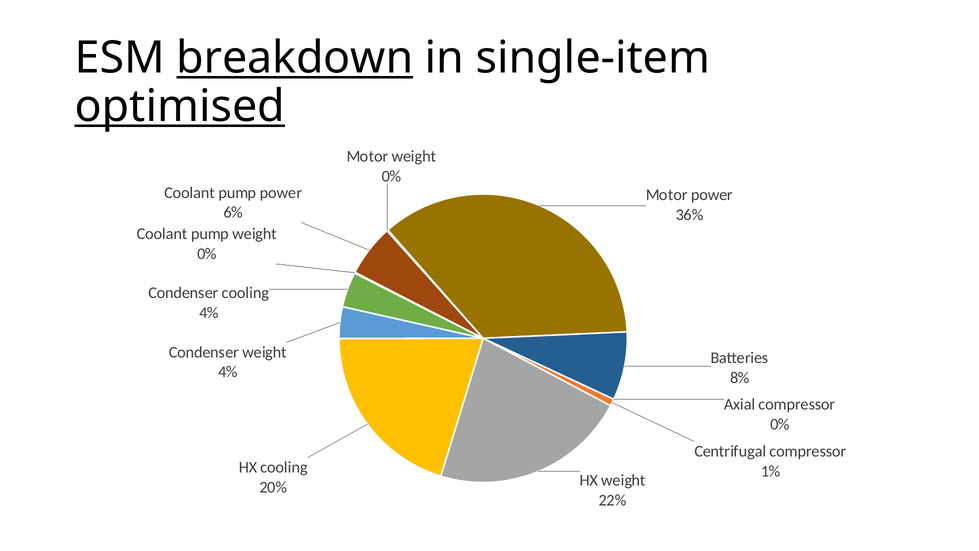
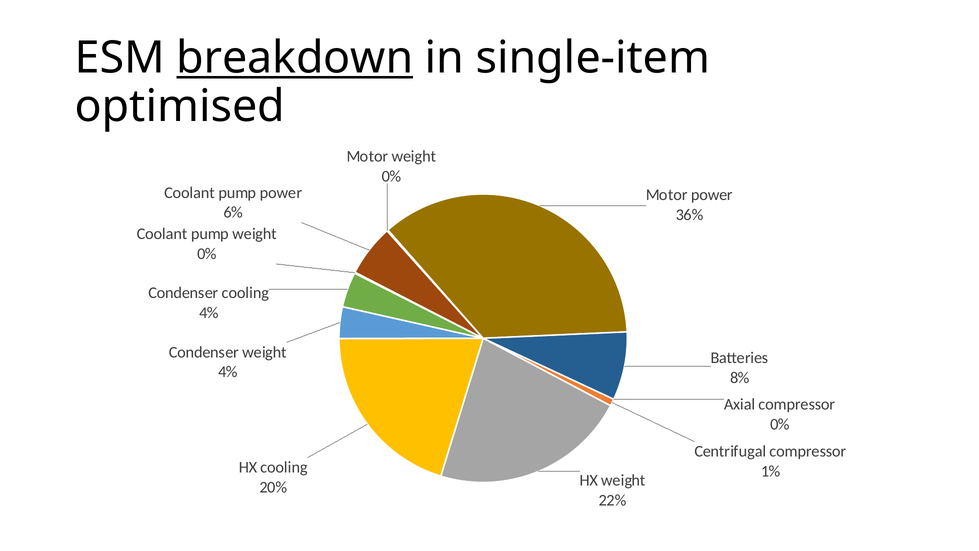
optimised underline: present -> none (180, 106)
